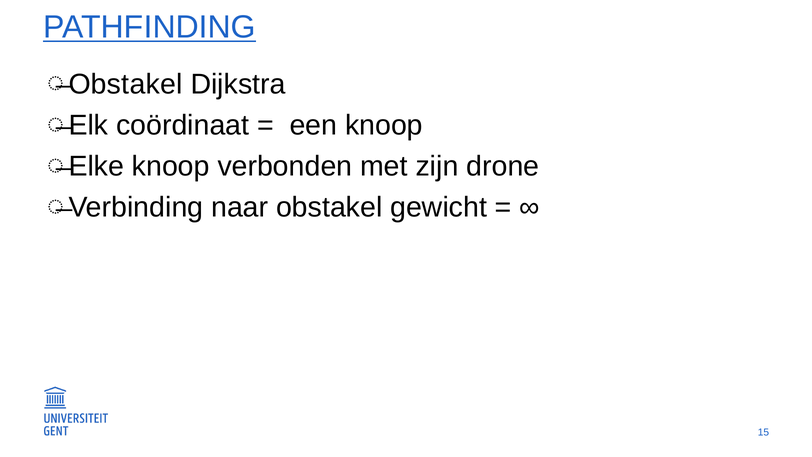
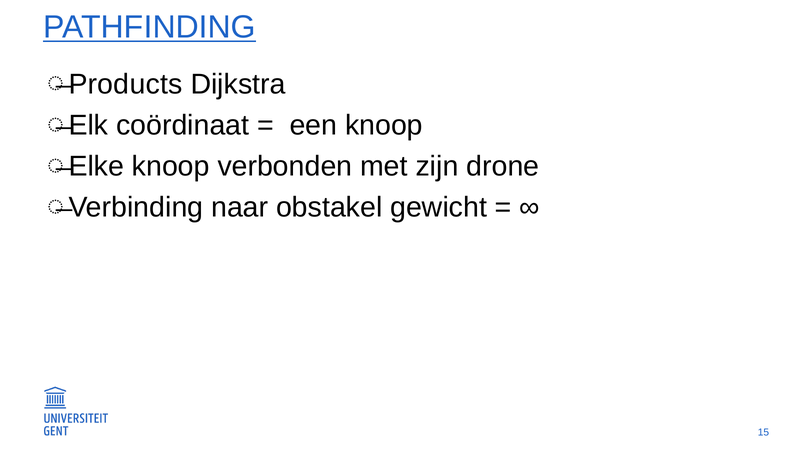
Obstakel: Obstakel -> Products (125, 84)
